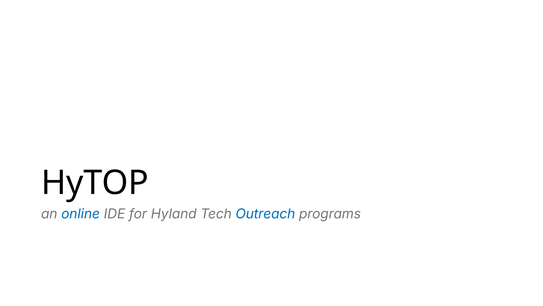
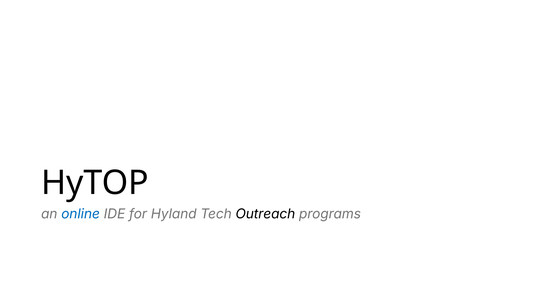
Outreach colour: blue -> black (265, 214)
